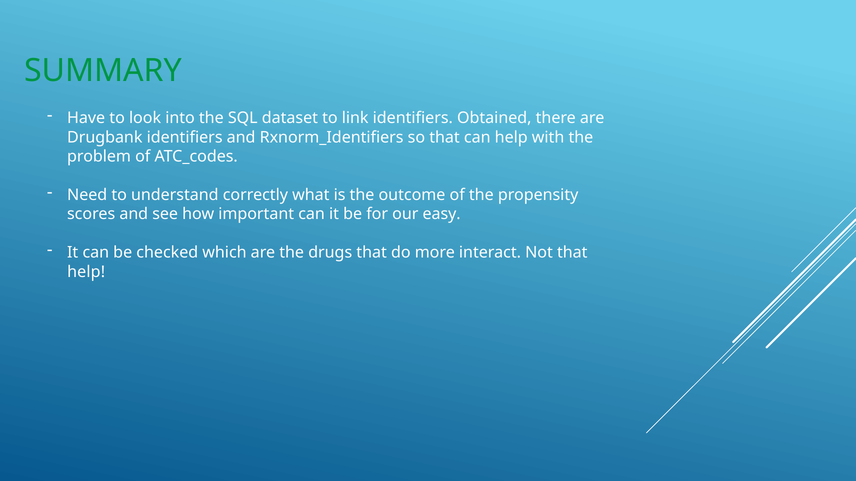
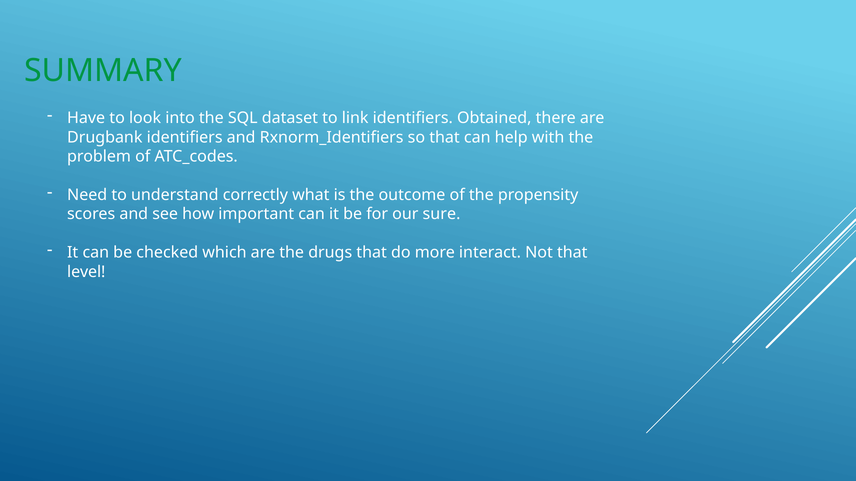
easy: easy -> sure (442, 214)
help: help -> level (86, 272)
